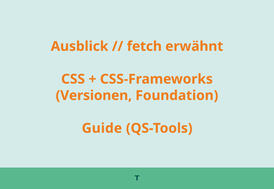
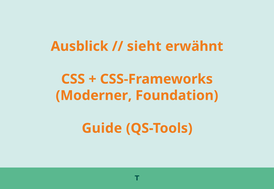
fetch: fetch -> sieht (144, 47)
Versionen: Versionen -> Moderner (94, 96)
